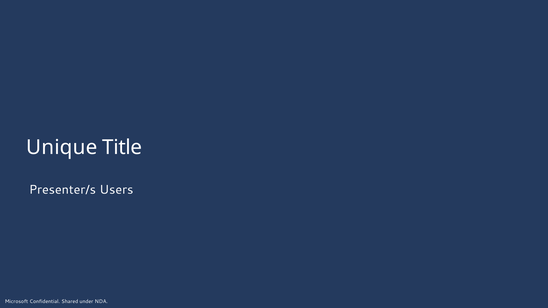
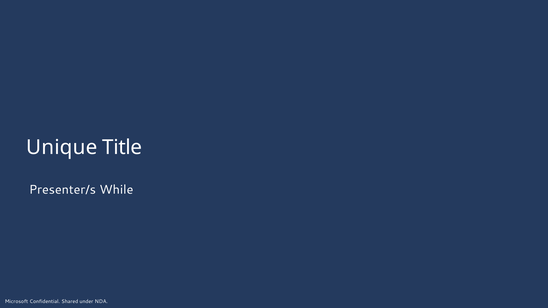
Users: Users -> While (116, 190)
